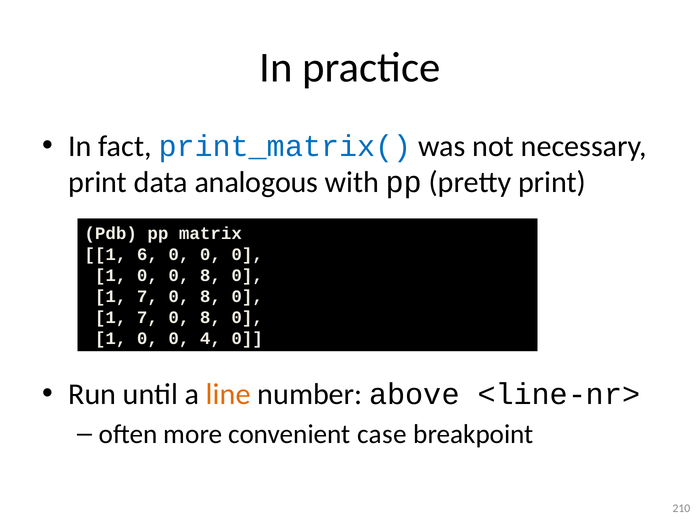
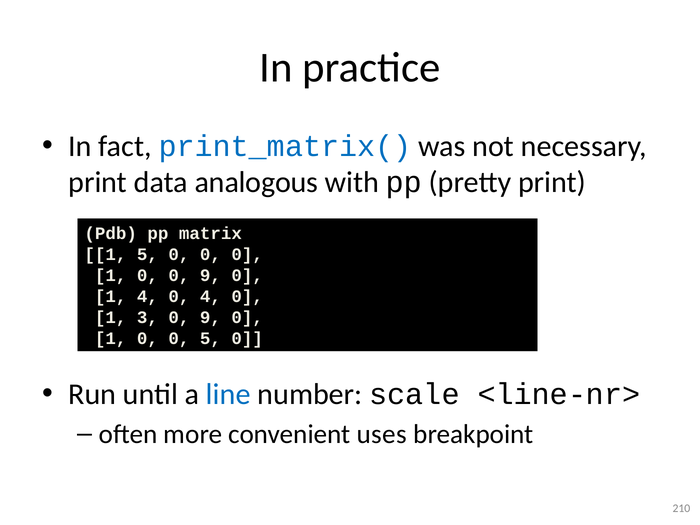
1 6: 6 -> 5 (147, 255)
0 0 8: 8 -> 9 (210, 276)
7: 7 -> 4 (147, 297)
8: 8 -> 4 (210, 297)
7: 7 -> 3 (147, 318)
8: 8 -> 9 (210, 318)
0 4: 4 -> 5 (210, 339)
line colour: orange -> blue (228, 394)
above: above -> scale (414, 394)
case: case -> uses (382, 434)
